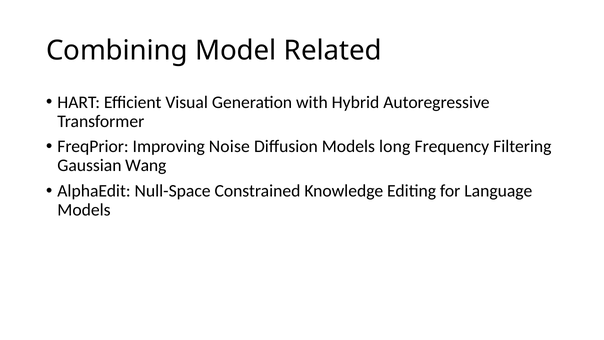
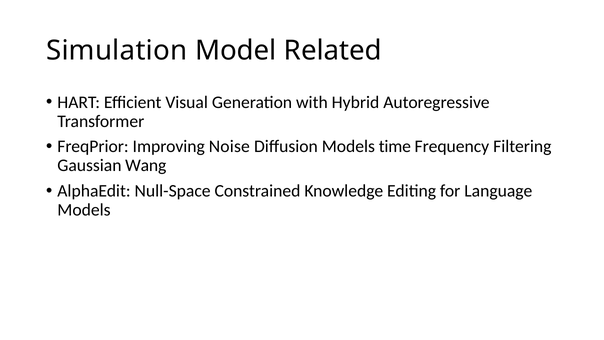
Combining: Combining -> Simulation (117, 51)
long: long -> time (395, 146)
